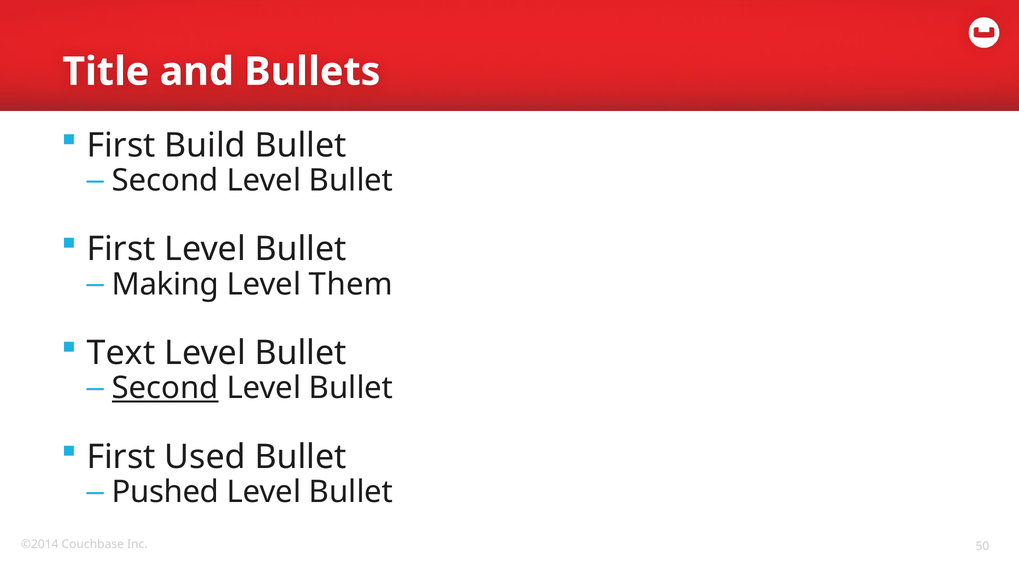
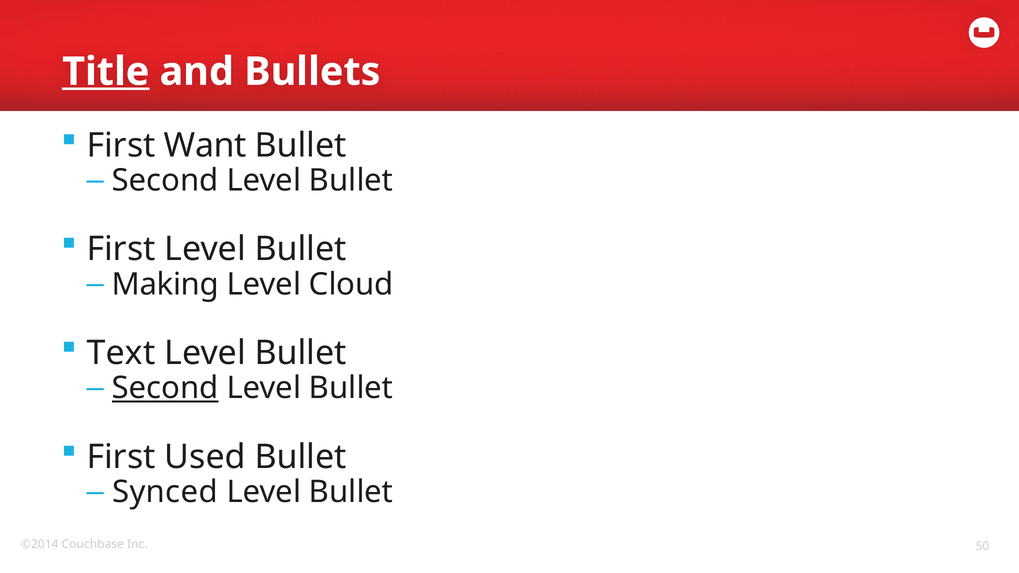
Title underline: none -> present (106, 72)
Build: Build -> Want (205, 145)
Them: Them -> Cloud (351, 284)
Pushed: Pushed -> Synced (165, 492)
